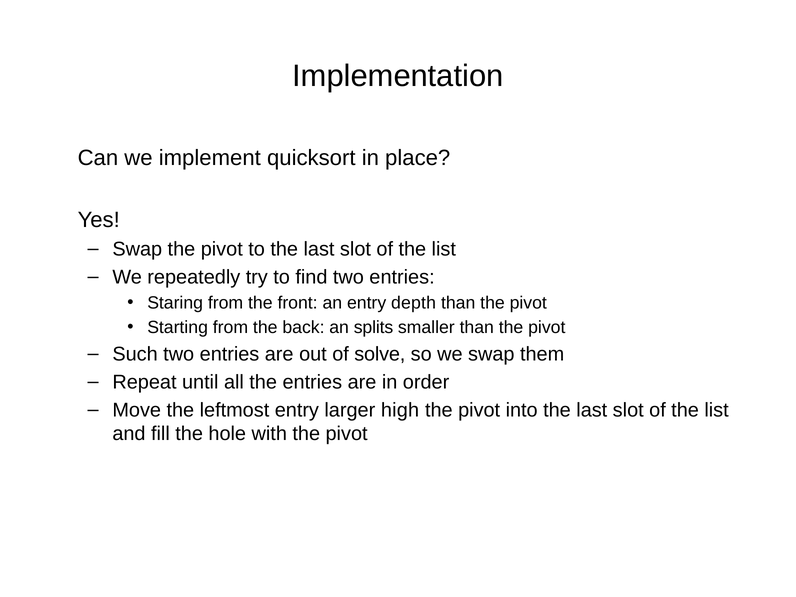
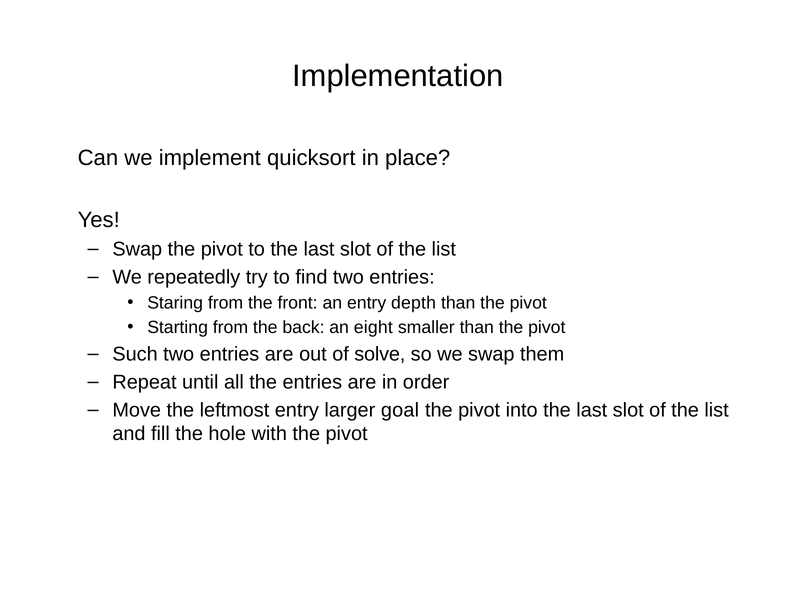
splits: splits -> eight (373, 328)
high: high -> goal (400, 410)
